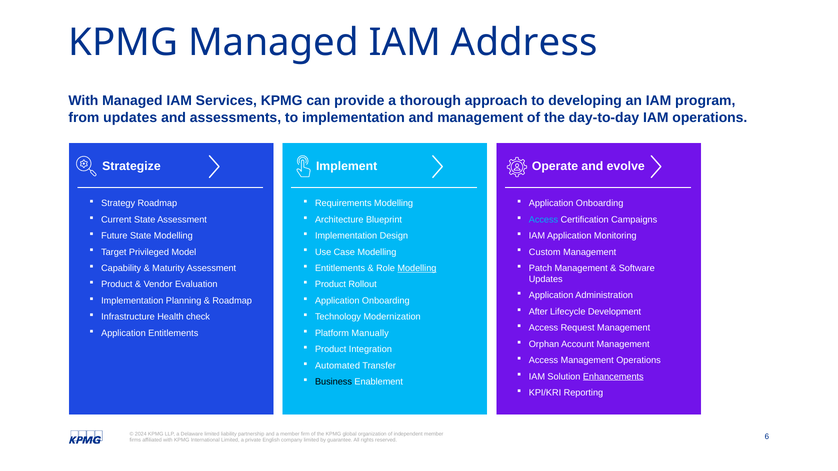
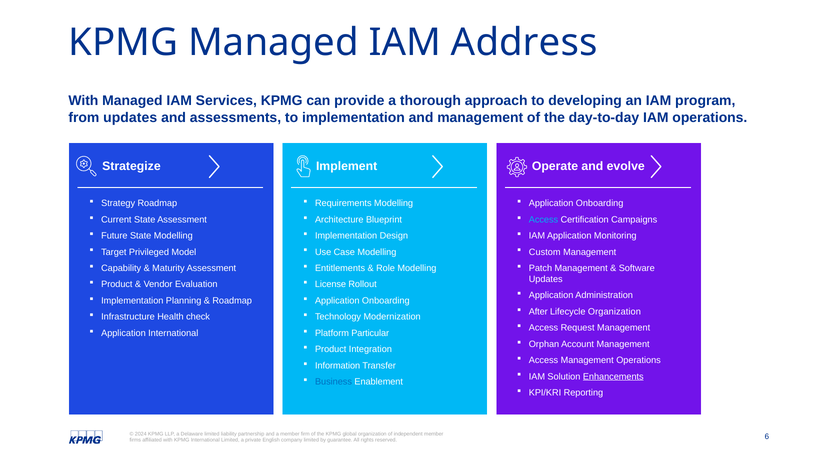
Modelling underline: present -> none (417, 268)
Product: Product -> License (330, 285)
Lifecycle Development: Development -> Organization (614, 312)
Application Entitlements: Entitlements -> International (173, 333)
Manually: Manually -> Particular (370, 333)
Automated: Automated -> Information (338, 366)
Business colour: black -> blue (333, 382)
